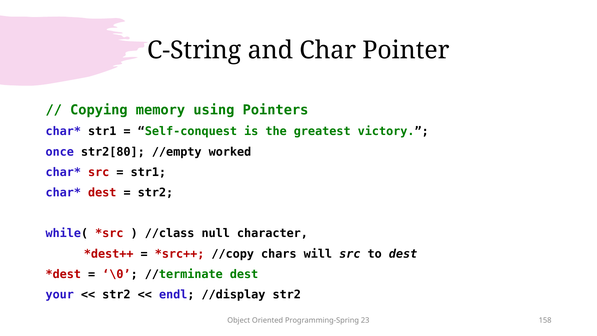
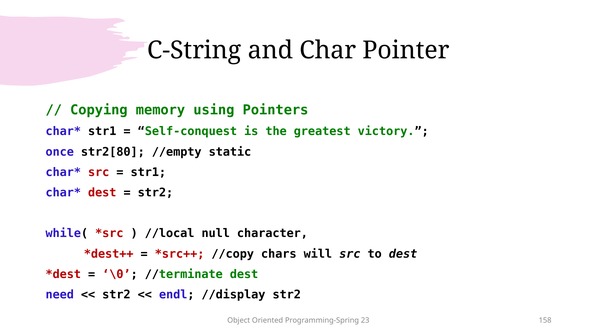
worked: worked -> static (230, 152)
//class: //class -> //local (170, 233)
your: your -> need (60, 294)
